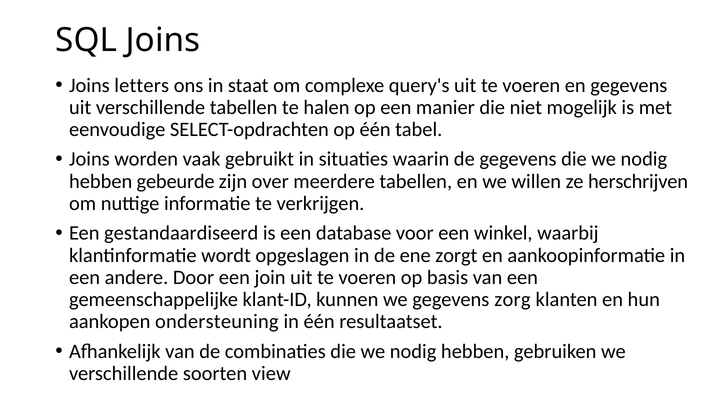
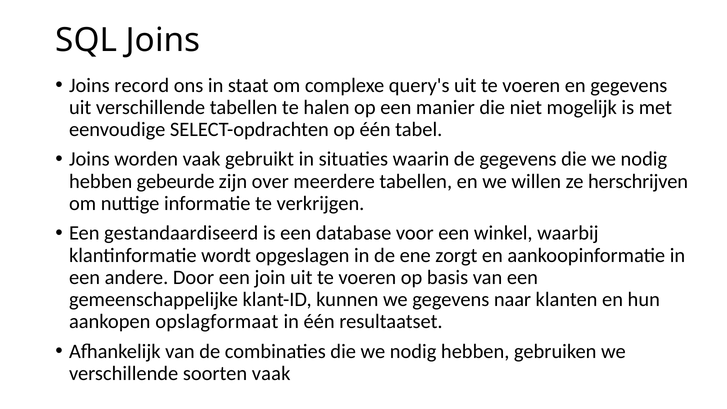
letters: letters -> record (142, 85)
zorg: zorg -> naar (513, 299)
ondersteuning: ondersteuning -> opslagformaat (217, 322)
soorten view: view -> vaak (271, 373)
